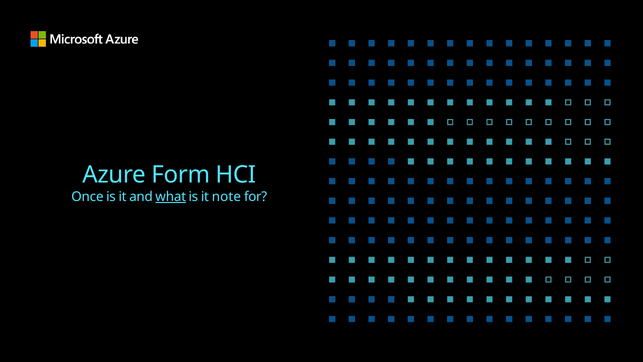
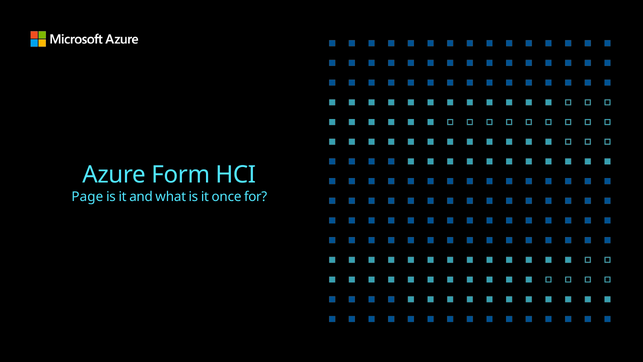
Once: Once -> Page (87, 196)
what underline: present -> none (171, 196)
note: note -> once (227, 196)
